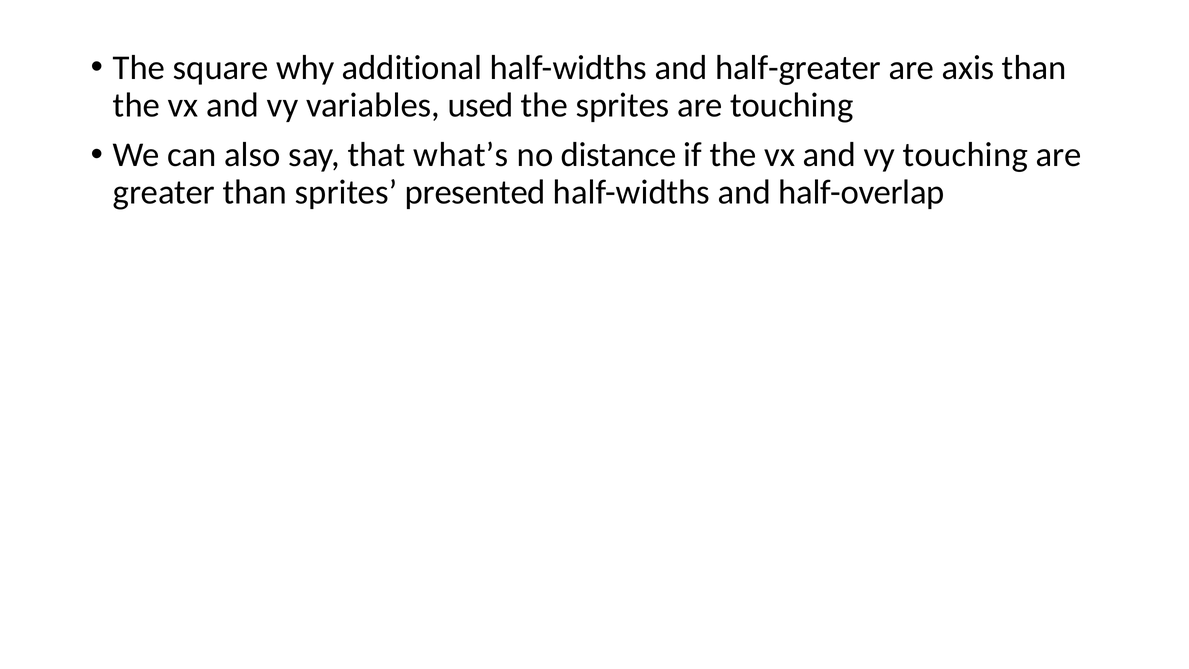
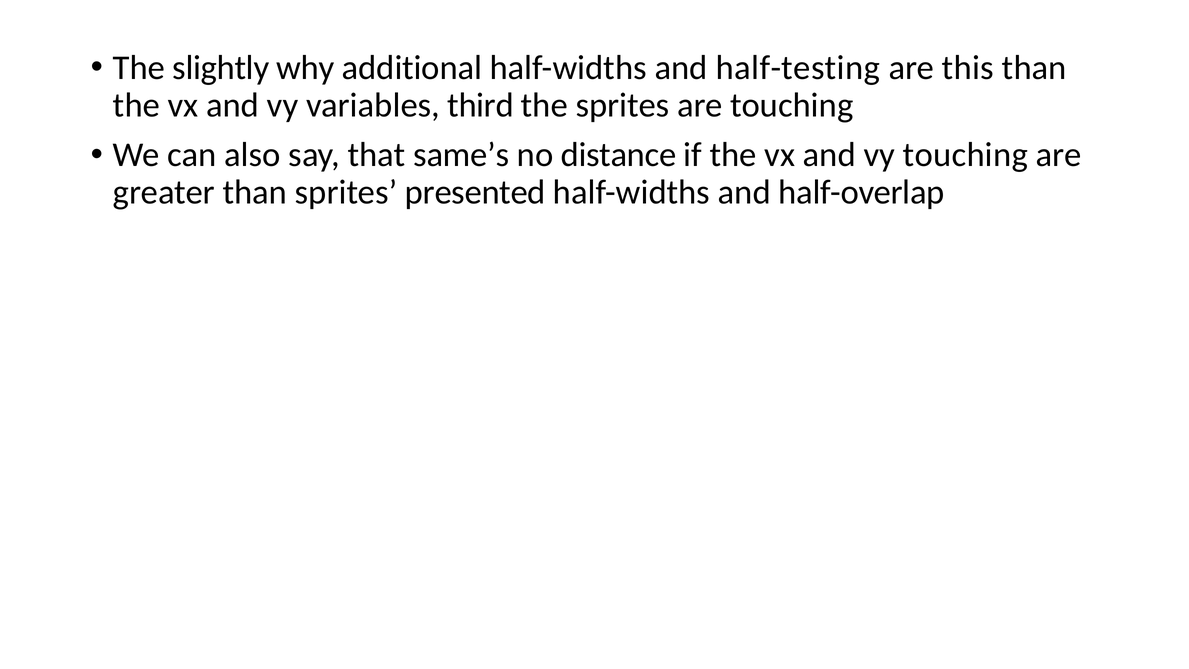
square: square -> slightly (221, 68)
half-greater: half-greater -> half-testing (798, 68)
axis: axis -> this (968, 68)
used: used -> third (481, 105)
what’s: what’s -> same’s (461, 155)
